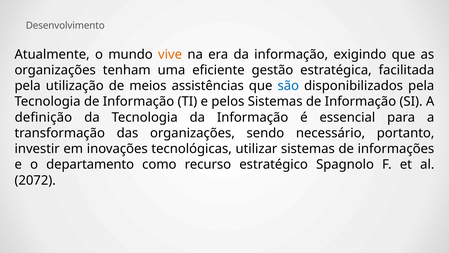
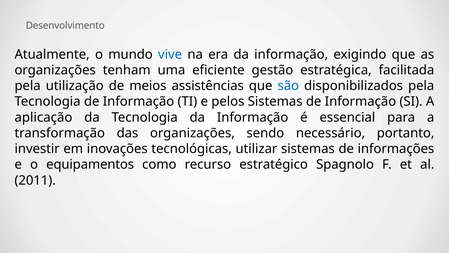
vive colour: orange -> blue (170, 54)
definição: definição -> aplicação (43, 117)
departamento: departamento -> equipamentos (90, 164)
2072: 2072 -> 2011 (35, 180)
